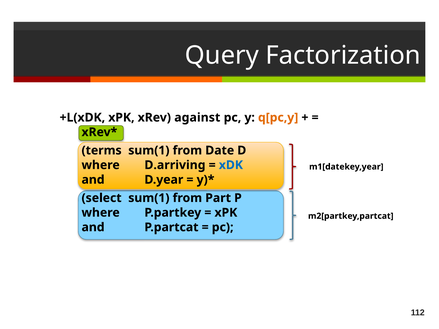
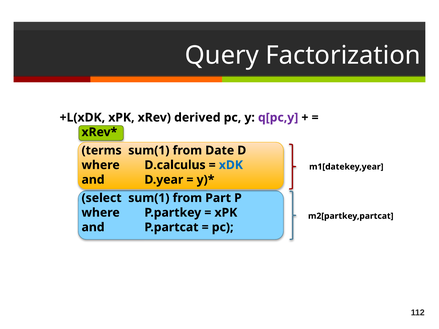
against: against -> derived (197, 118)
q[pc,y colour: orange -> purple (278, 118)
D.arriving: D.arriving -> D.calculus (175, 165)
